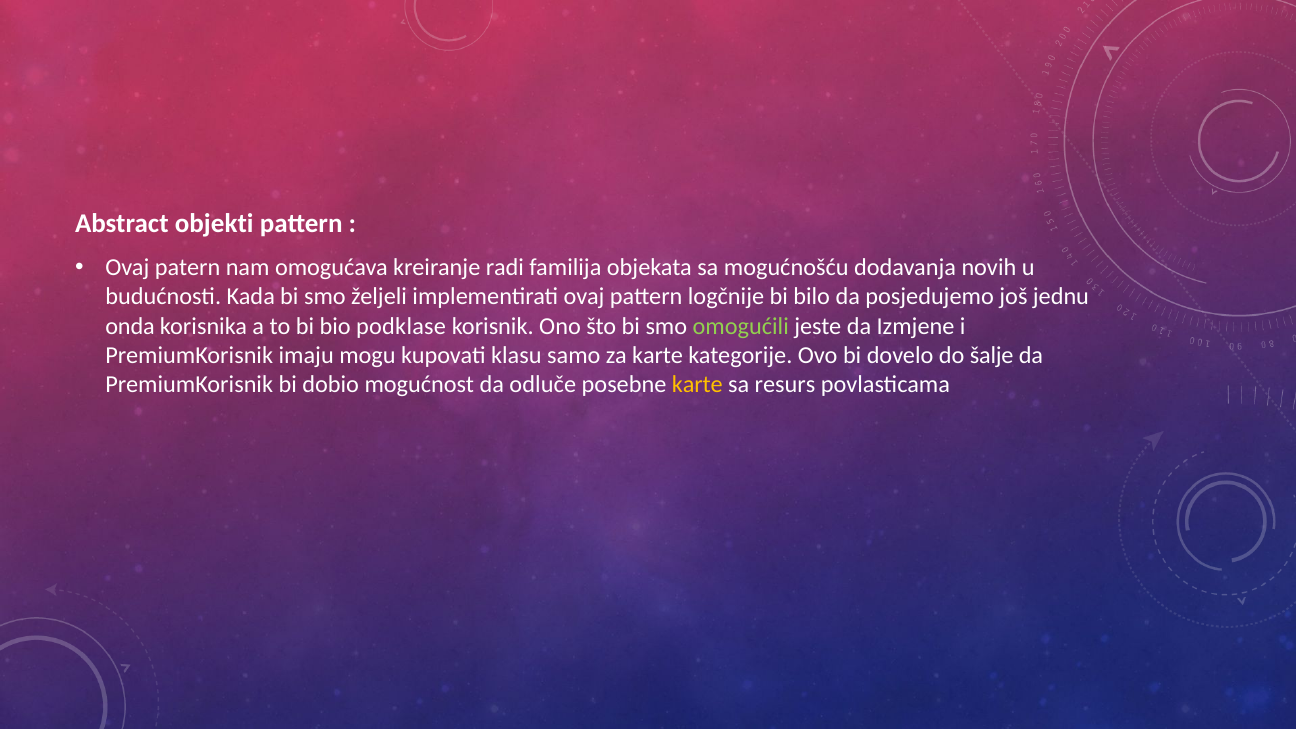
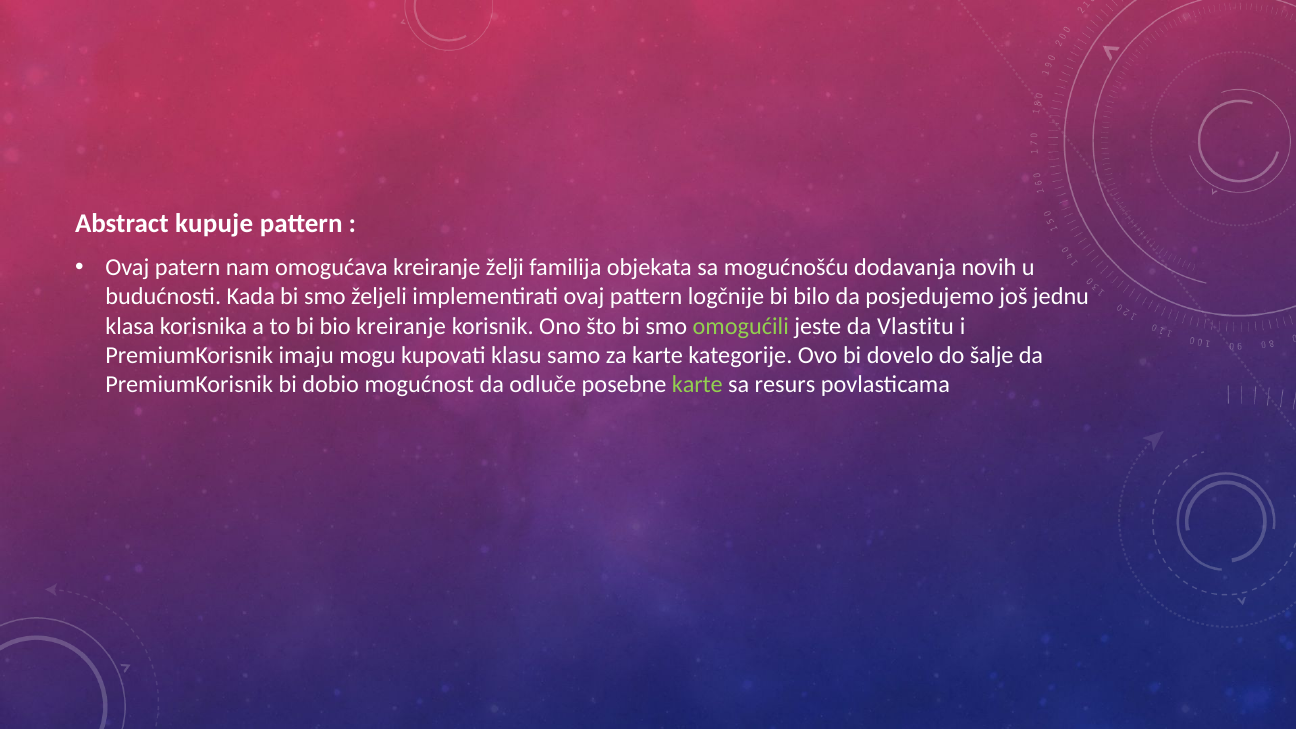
objekti: objekti -> kupuje (214, 224)
radi: radi -> želji (505, 268)
onda: onda -> klasa (130, 326)
bio podklase: podklase -> kreiranje (401, 326)
Izmjene: Izmjene -> Vlastitu (915, 326)
karte colour: yellow -> light green (697, 384)
